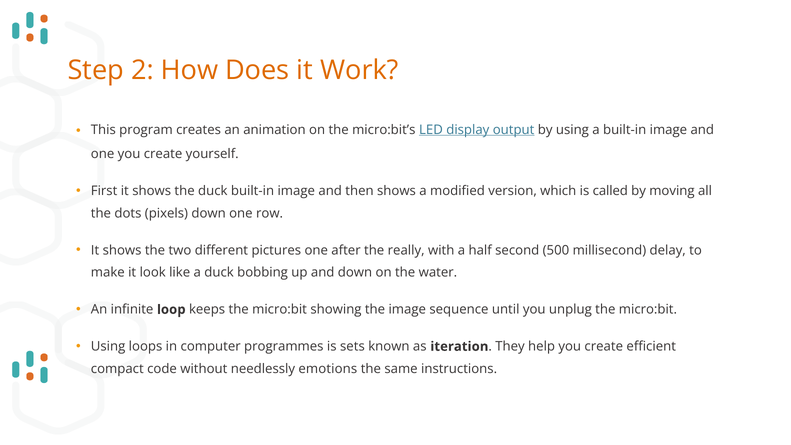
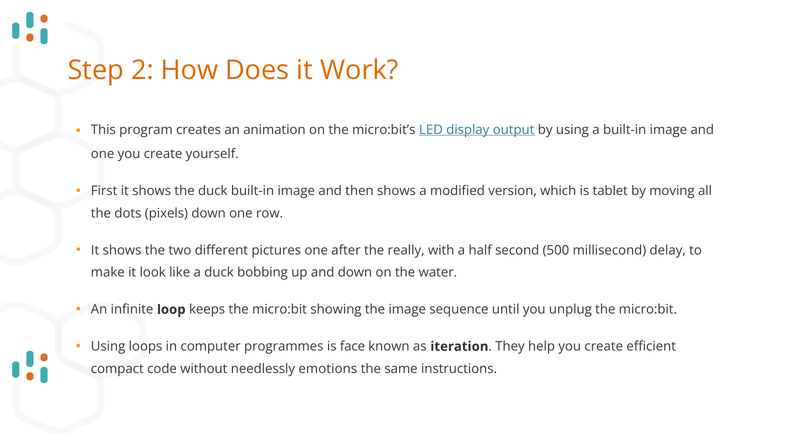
called: called -> tablet (610, 191)
sets: sets -> face (353, 347)
